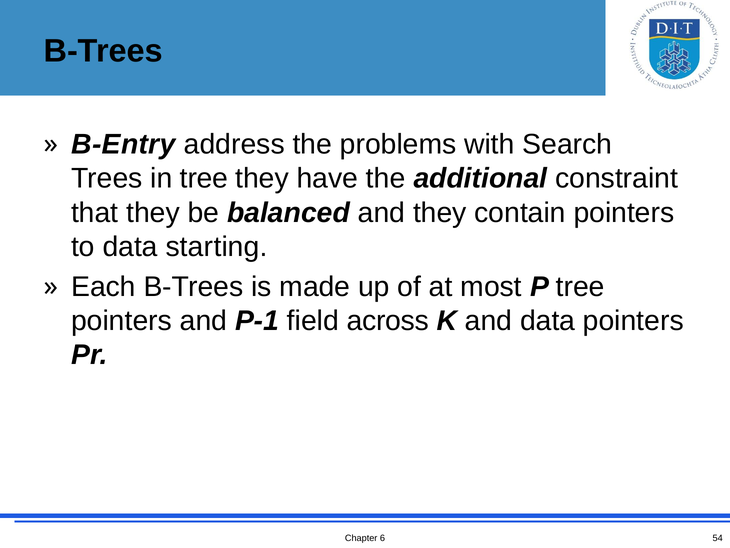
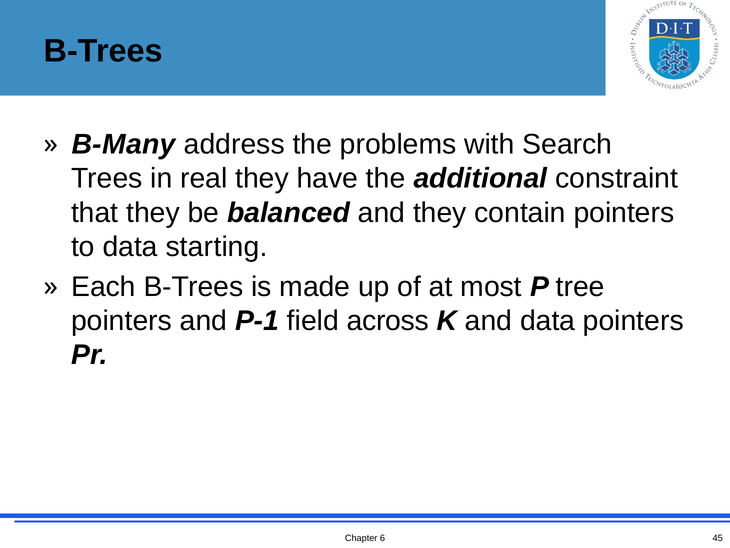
B-Entry: B-Entry -> B-Many (124, 144)
in tree: tree -> real (204, 178)
54: 54 -> 45 (718, 538)
